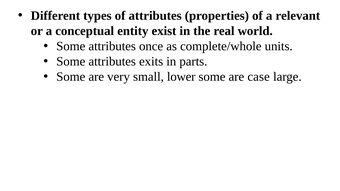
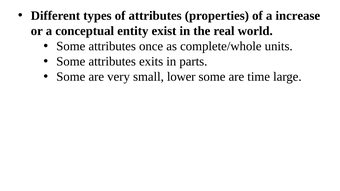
relevant: relevant -> increase (298, 16)
case: case -> time (259, 77)
